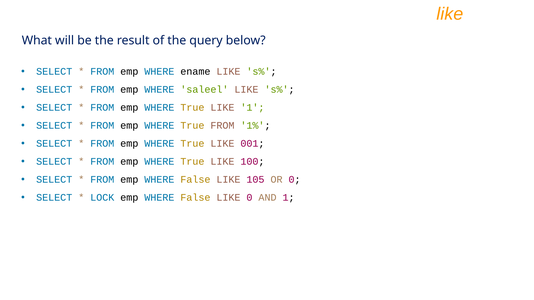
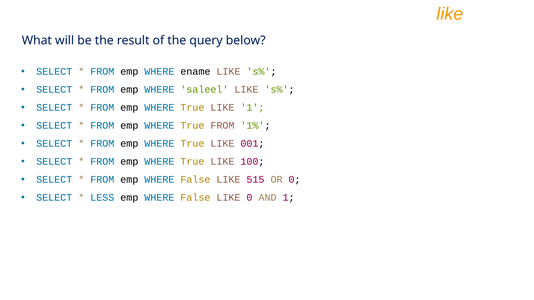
105: 105 -> 515 (255, 180)
LOCK: LOCK -> LESS (102, 198)
